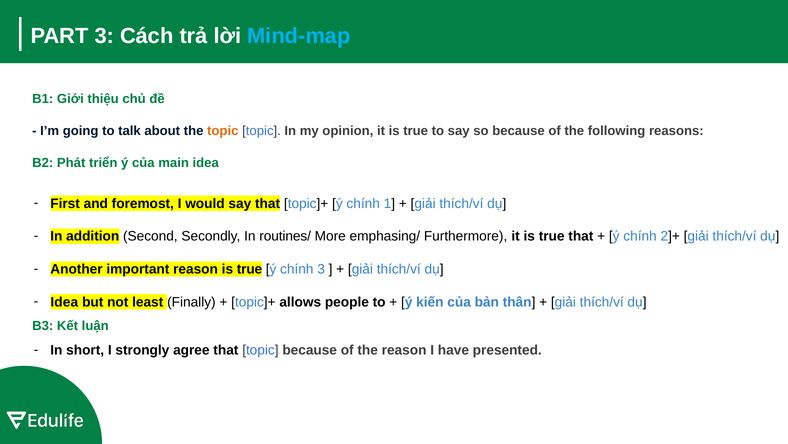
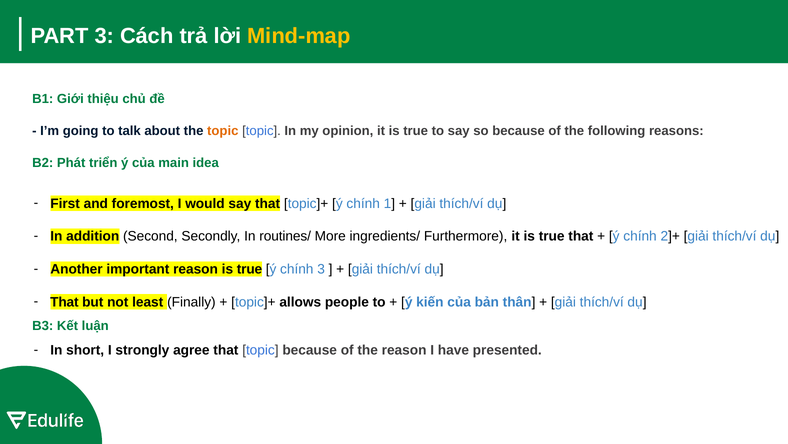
Mind-map colour: light blue -> yellow (299, 36)
emphasing/: emphasing/ -> ingredients/ (385, 236)
Idea: Idea -> That (64, 302)
